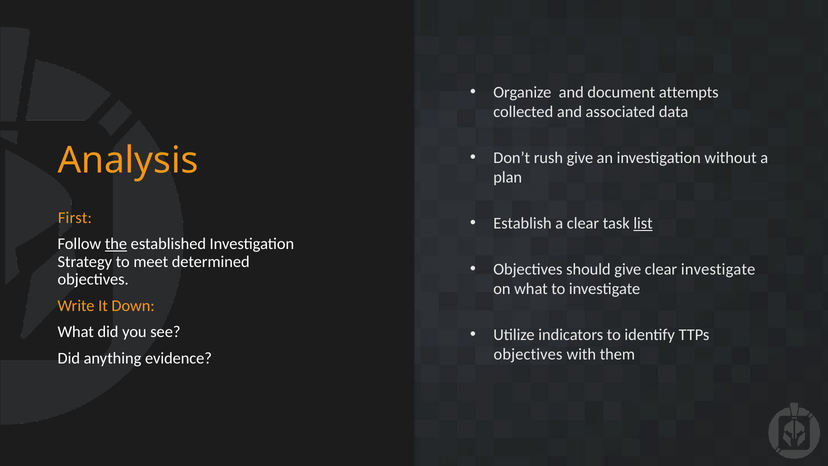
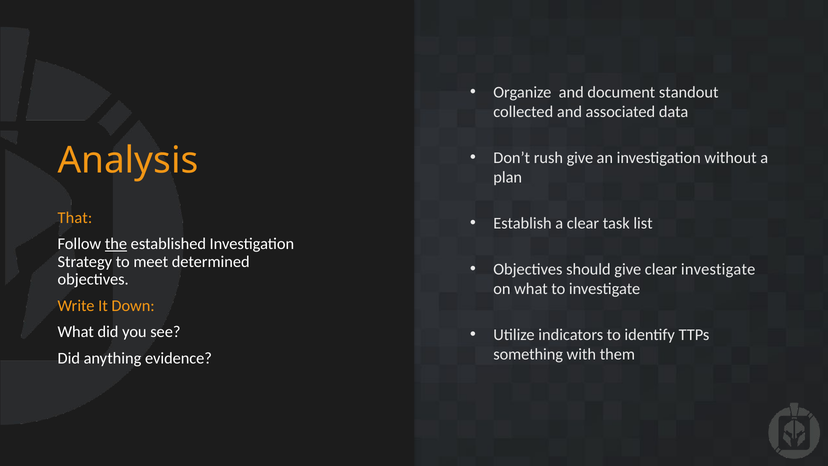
attempts: attempts -> standout (689, 92)
First: First -> That (75, 218)
list underline: present -> none (643, 223)
objectives: objectives -> something (528, 354)
